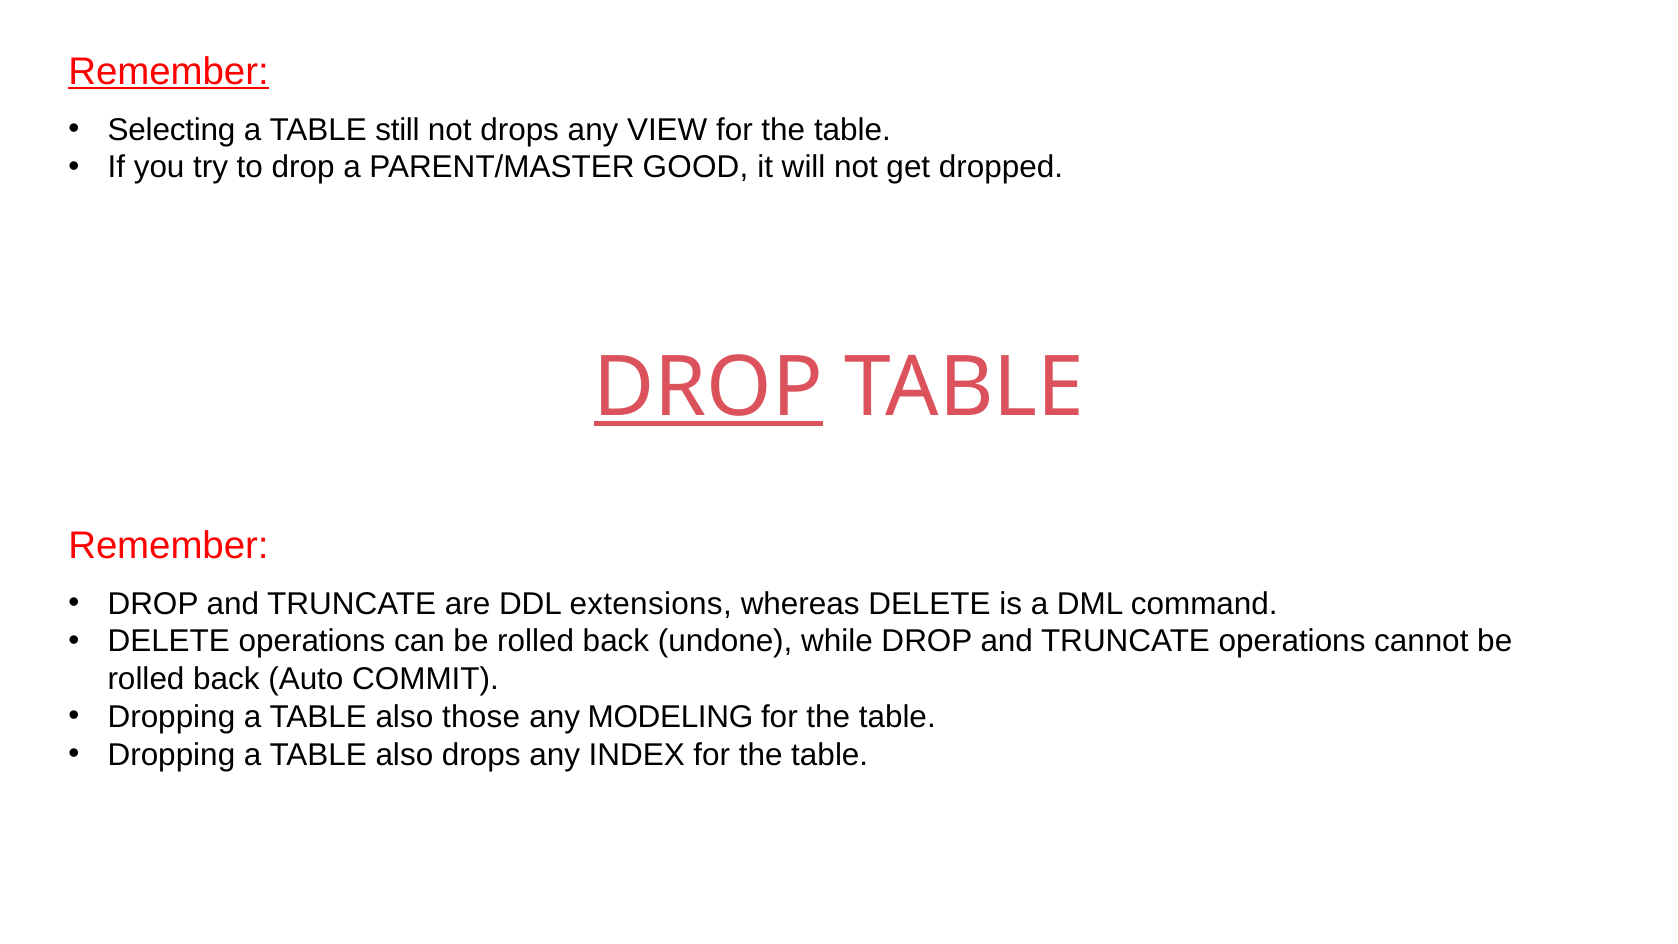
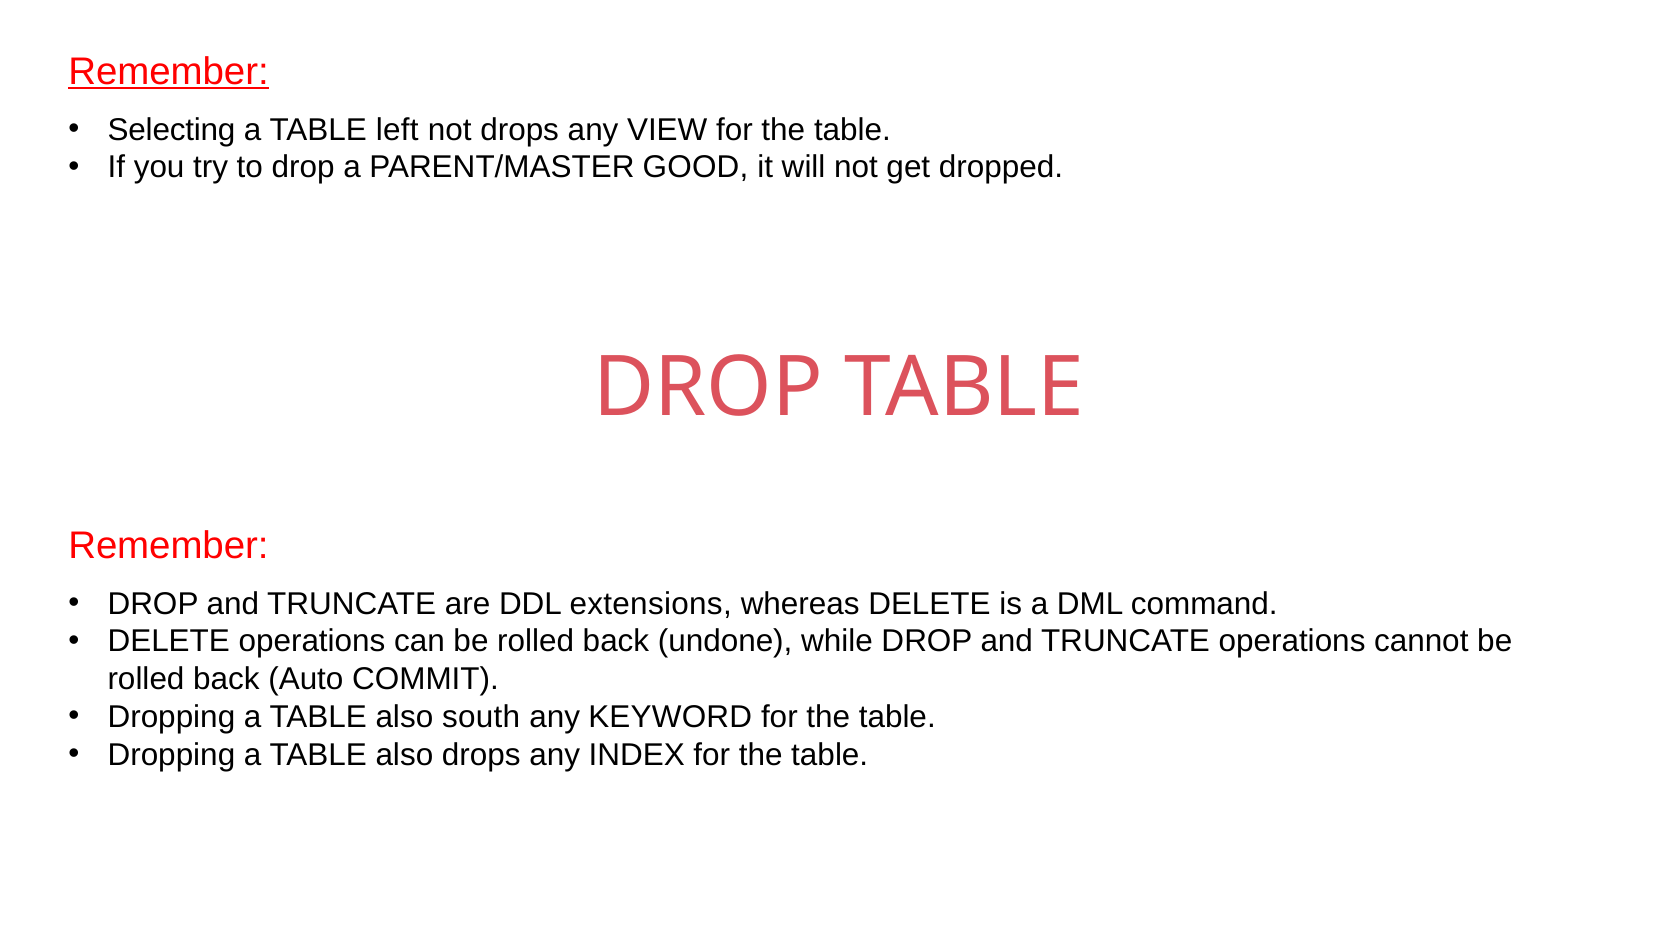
still: still -> left (397, 130)
DROP underline: present -> none (708, 387)
those: those -> south (481, 717)
MODELING: MODELING -> KEYWORD (670, 717)
